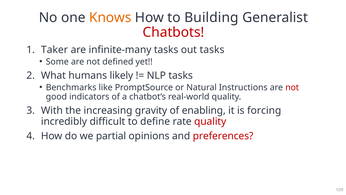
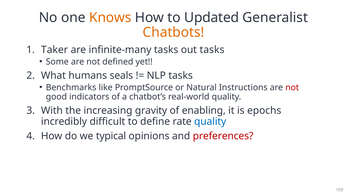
Building: Building -> Updated (212, 18)
Chatbots colour: red -> orange (174, 32)
likely: likely -> seals (121, 75)
forcing: forcing -> epochs (264, 110)
quality colour: red -> blue (210, 121)
partial: partial -> typical (111, 136)
